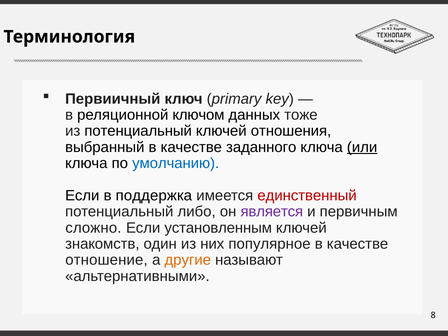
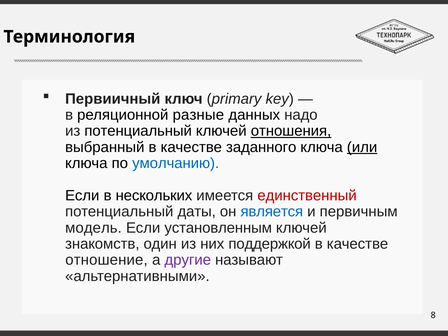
ключом: ключом -> разные (198, 115)
тоже: тоже -> надо (301, 115)
отношения underline: none -> present (291, 131)
поддержка: поддержка -> нескольких (154, 196)
либо: либо -> даты (197, 212)
является colour: purple -> blue (272, 212)
сложно: сложно -> модель (93, 228)
популярное: популярное -> поддержкой (270, 244)
другие colour: orange -> purple (188, 260)
